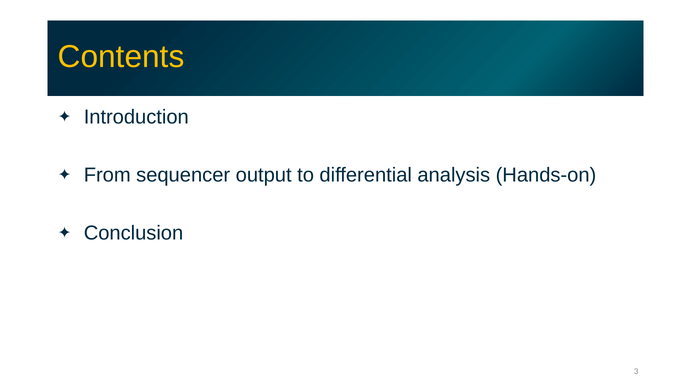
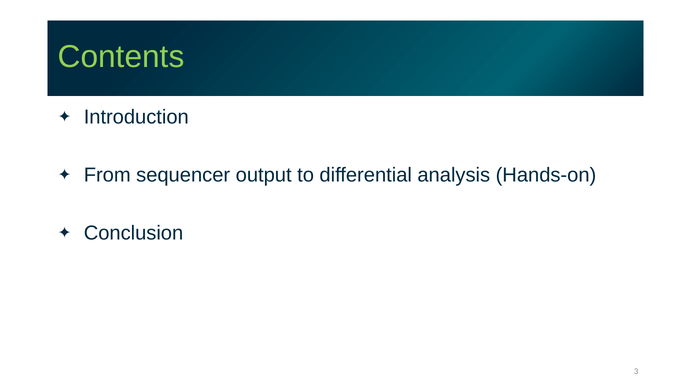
Contents colour: yellow -> light green (121, 57)
